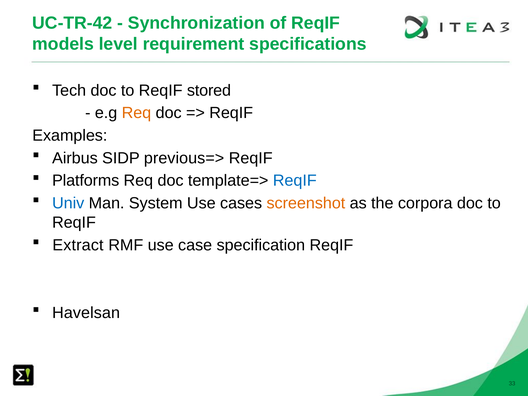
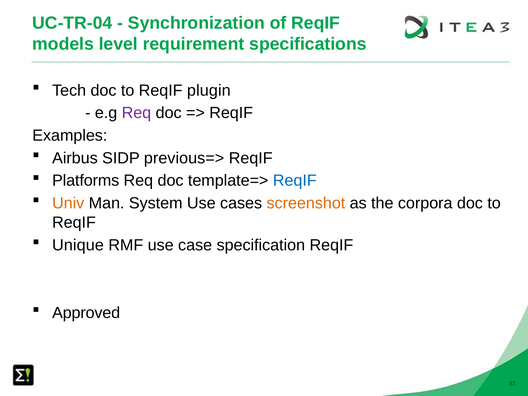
UC-TR-42: UC-TR-42 -> UC-TR-04 (72, 23)
stored: stored -> plugin (209, 90)
Req colour: orange -> purple (136, 113)
Univ colour: blue -> orange (68, 203)
Extract: Extract -> Unique (78, 245)
Havelsan: Havelsan -> Approved (86, 313)
